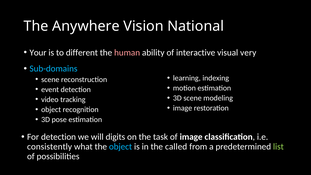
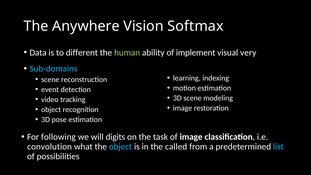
National: National -> Softmax (196, 26)
Your: Your -> Data (38, 53)
human colour: pink -> light green (127, 53)
interactive: interactive -> implement (196, 53)
For detection: detection -> following (58, 137)
consistently: consistently -> convolution (50, 147)
list colour: light green -> light blue (278, 147)
